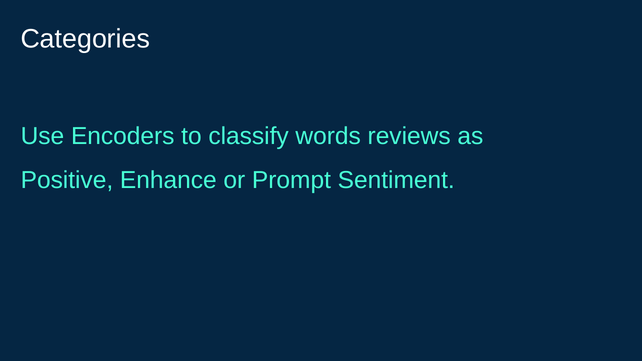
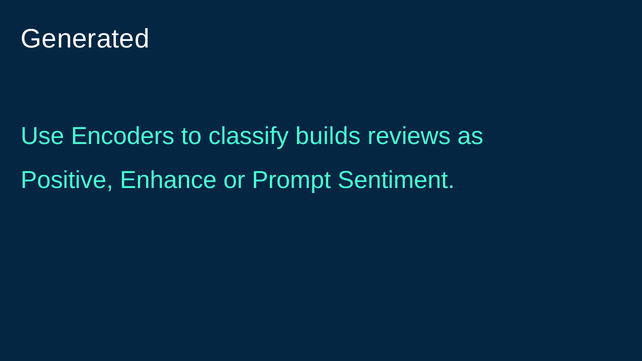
Categories: Categories -> Generated (85, 39)
words: words -> builds (328, 136)
